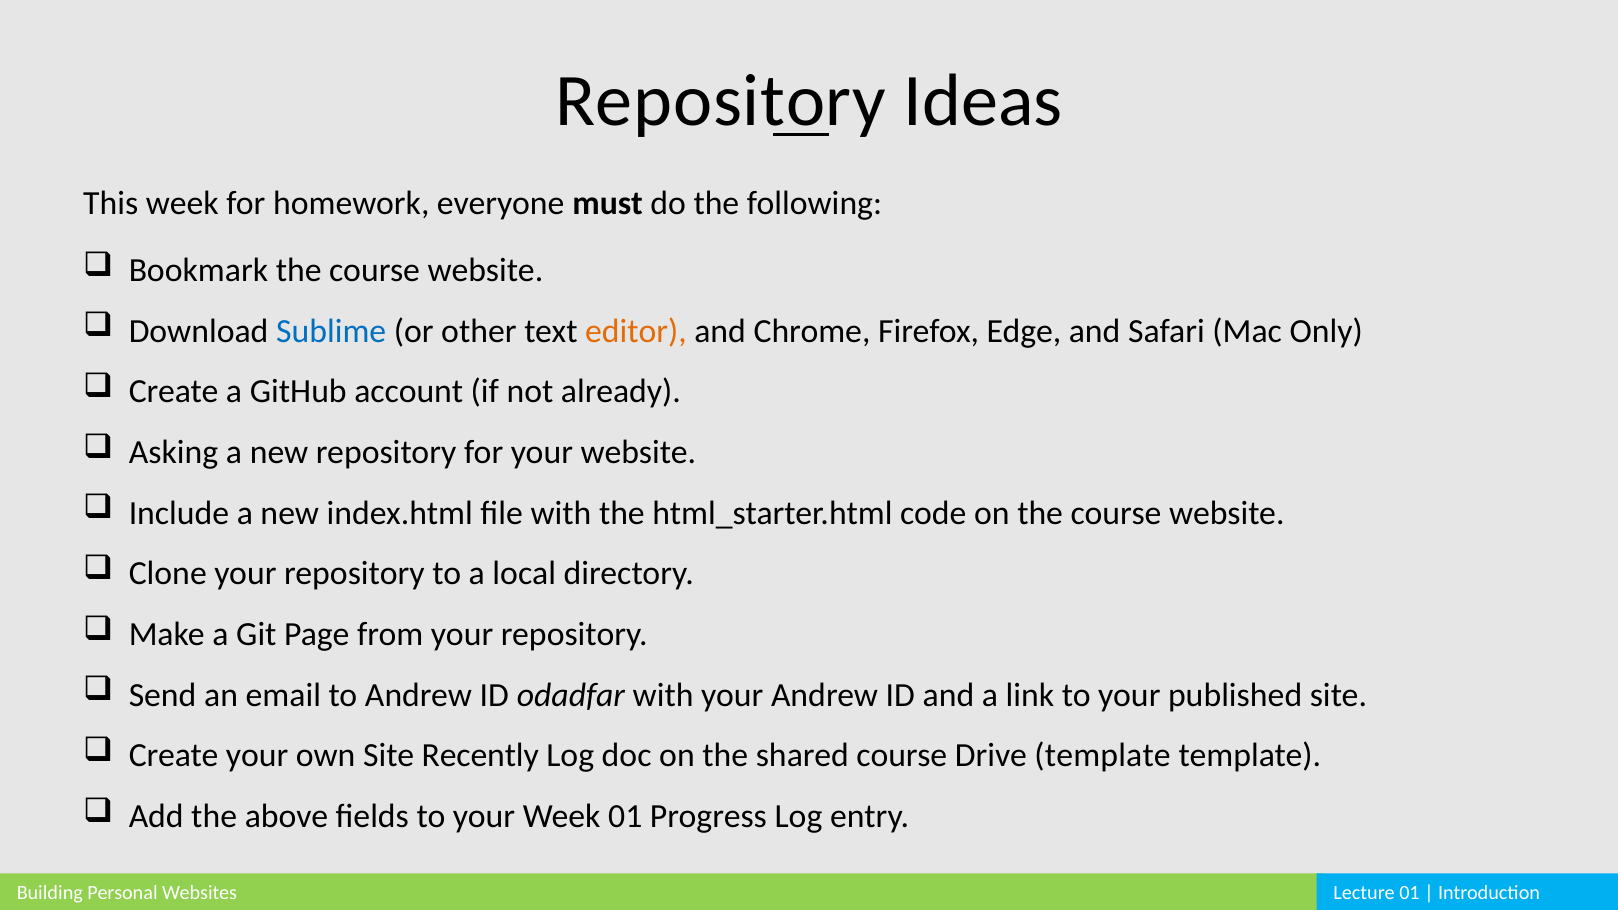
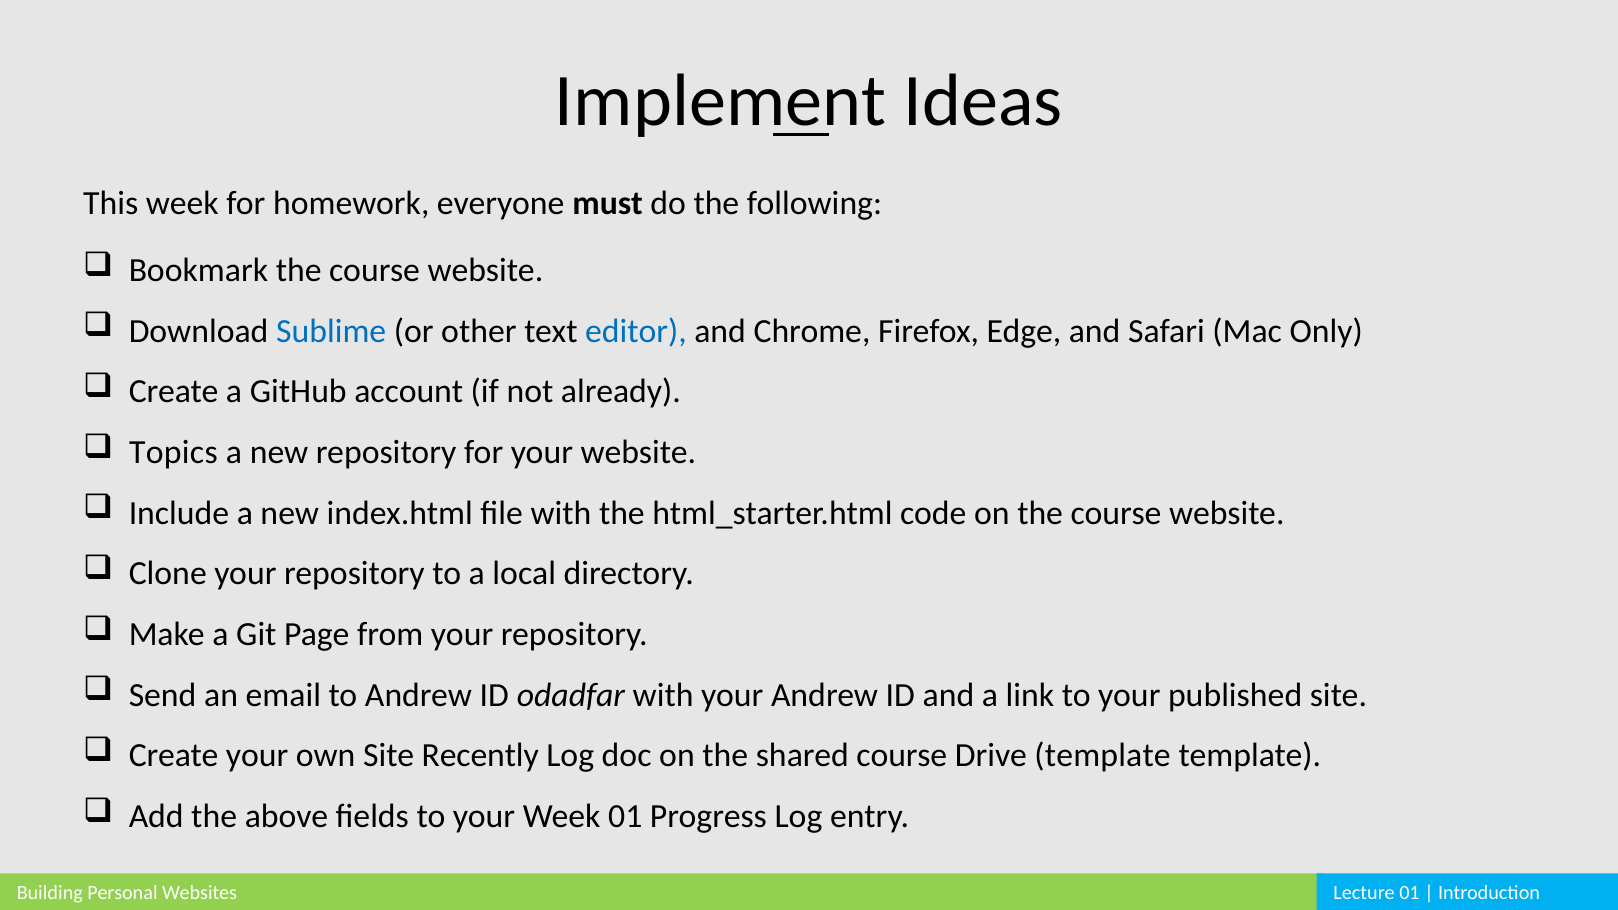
Repository: Repository -> Implement (721, 101)
editor colour: orange -> blue (636, 331)
Asking: Asking -> Topics (173, 452)
